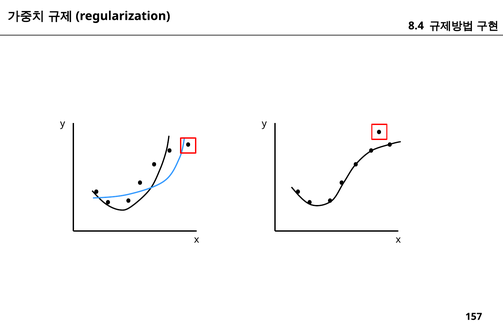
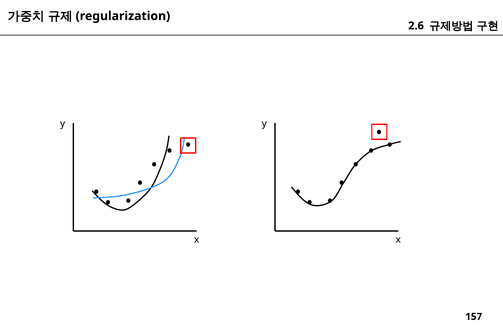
8.4: 8.4 -> 2.6 (416, 26)
